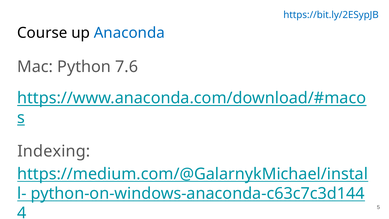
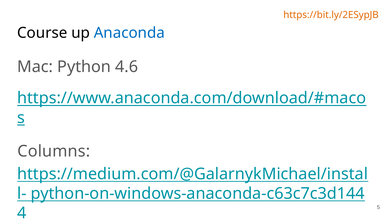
https://bit.ly/2ESypJB colour: blue -> orange (331, 15)
7.6: 7.6 -> 4.6 (127, 67)
Indexing: Indexing -> Columns (54, 151)
